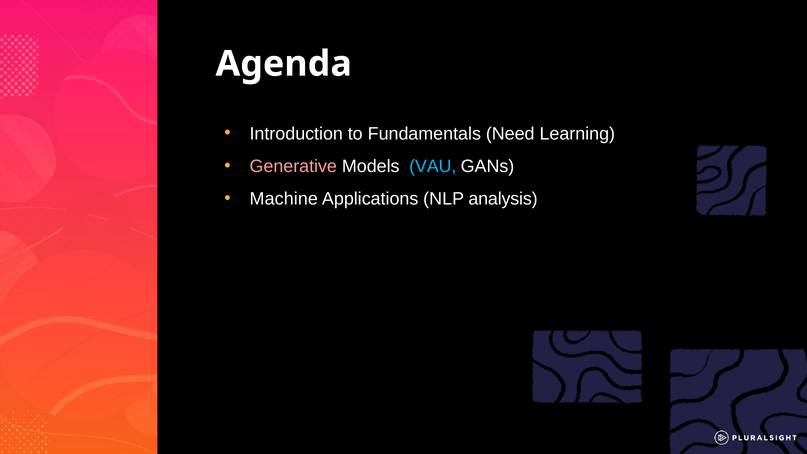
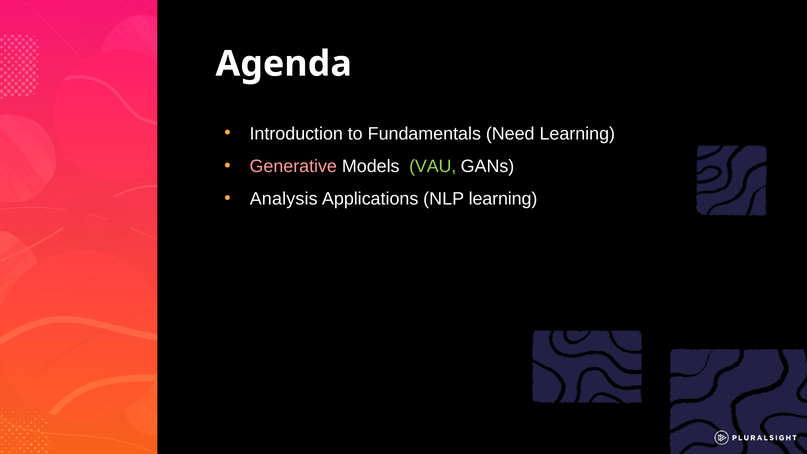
VAU colour: light blue -> light green (433, 166)
Machine: Machine -> Analysis (284, 199)
NLP analysis: analysis -> learning (503, 199)
